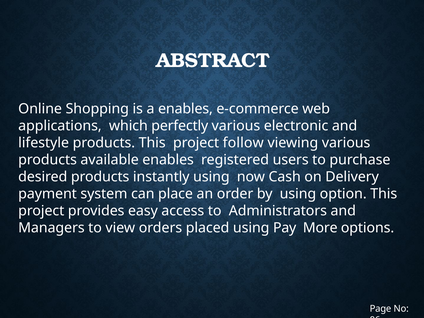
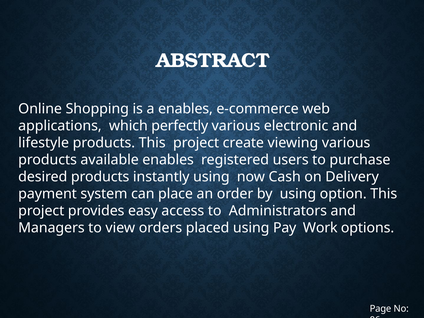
follow: follow -> create (243, 143)
More: More -> Work (320, 228)
